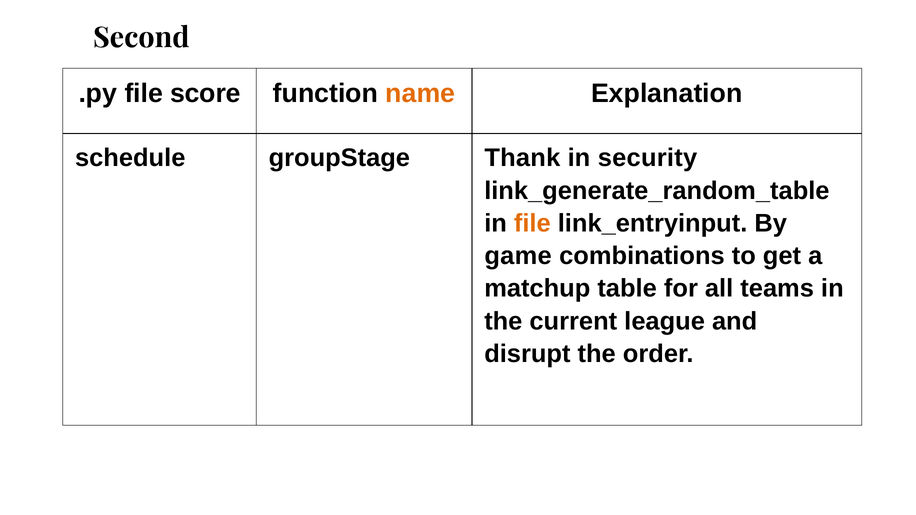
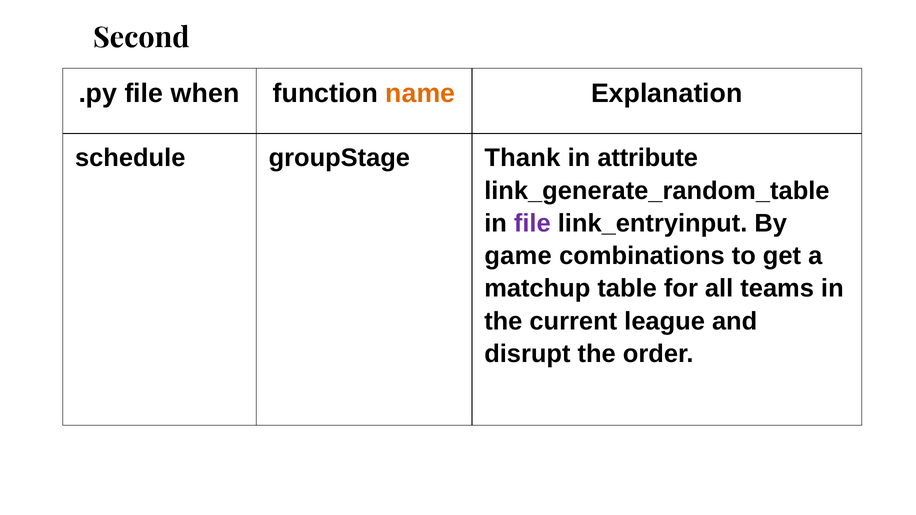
score: score -> when (205, 94)
security: security -> attribute (648, 158)
file colour: orange -> purple (532, 223)
